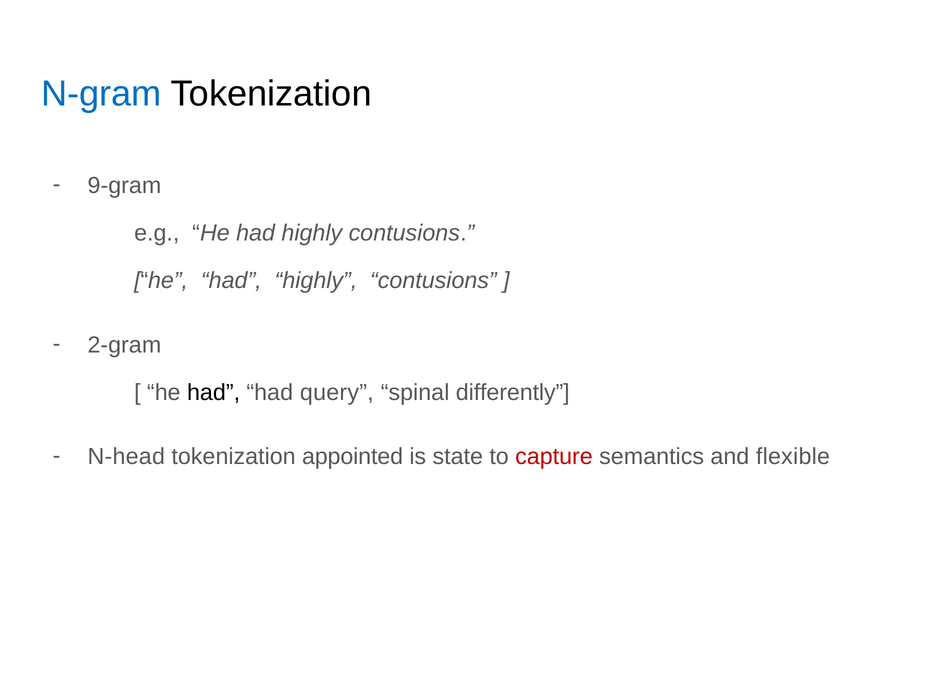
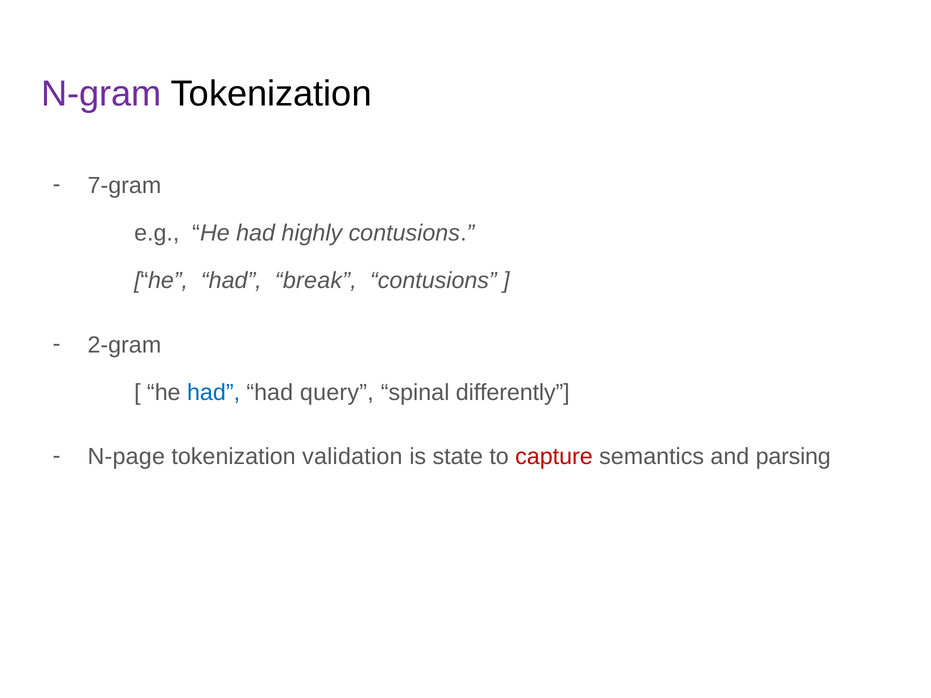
N-gram colour: blue -> purple (101, 94)
9-gram: 9-gram -> 7-gram (124, 186)
highly: highly -> break (316, 281)
had colour: black -> blue (214, 393)
N-head: N-head -> N-page (126, 457)
appointed: appointed -> validation (352, 457)
flexible: flexible -> parsing (793, 457)
